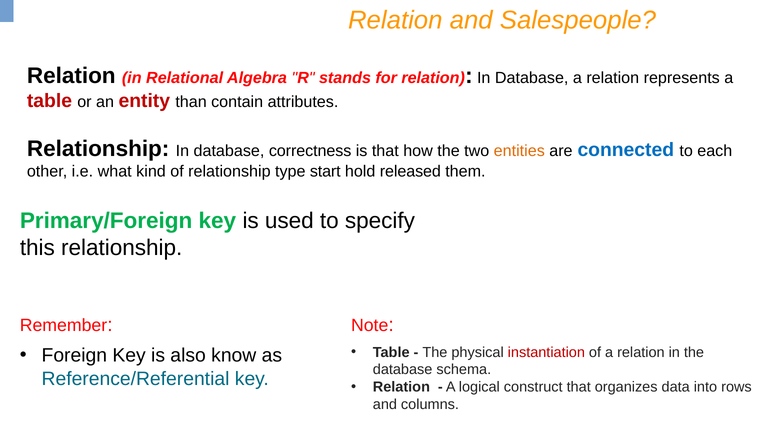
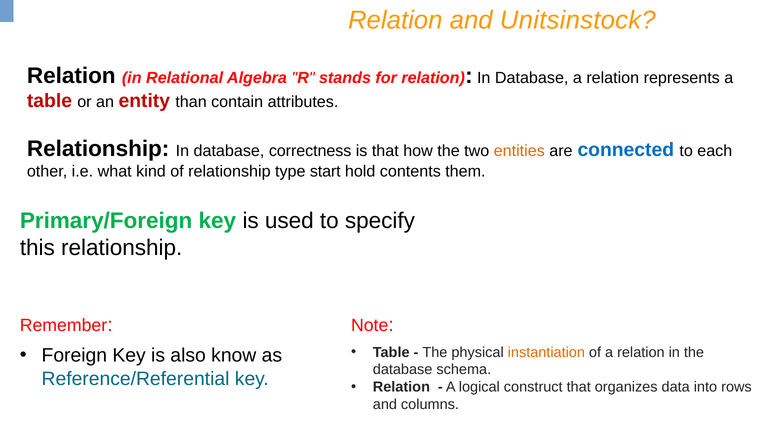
Salespeople: Salespeople -> Unitsinstock (578, 20)
released: released -> contents (410, 171)
instantiation colour: red -> orange (546, 352)
